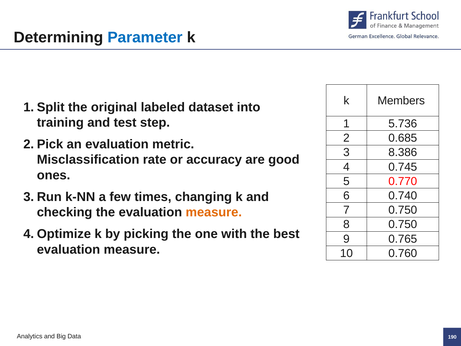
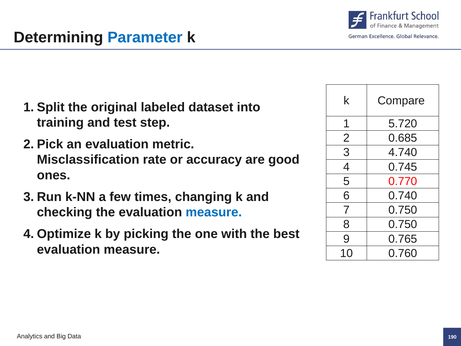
Members: Members -> Compare (401, 101)
5.736: 5.736 -> 5.720 (403, 124)
8.386: 8.386 -> 4.740 (403, 152)
measure colour: orange -> blue (214, 212)
